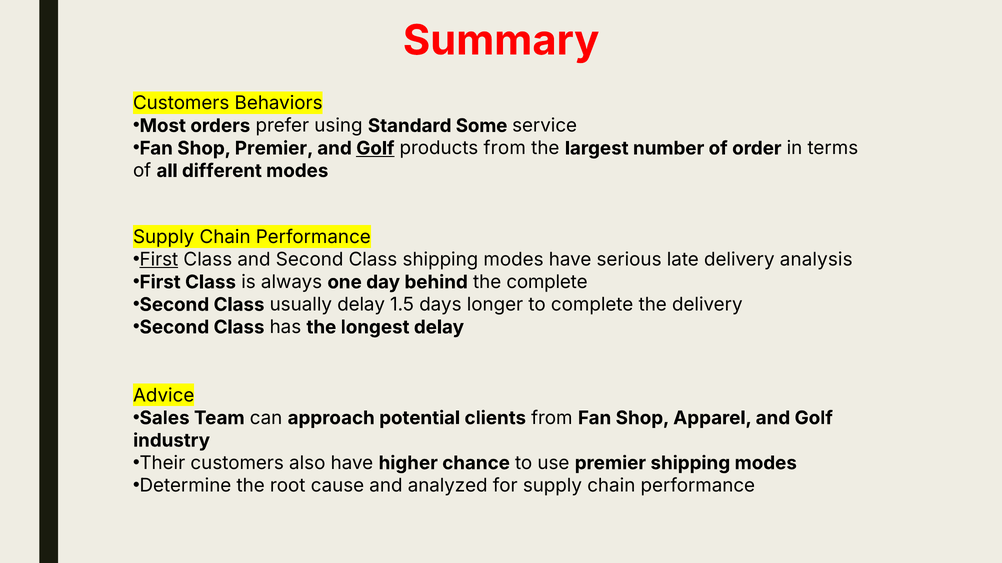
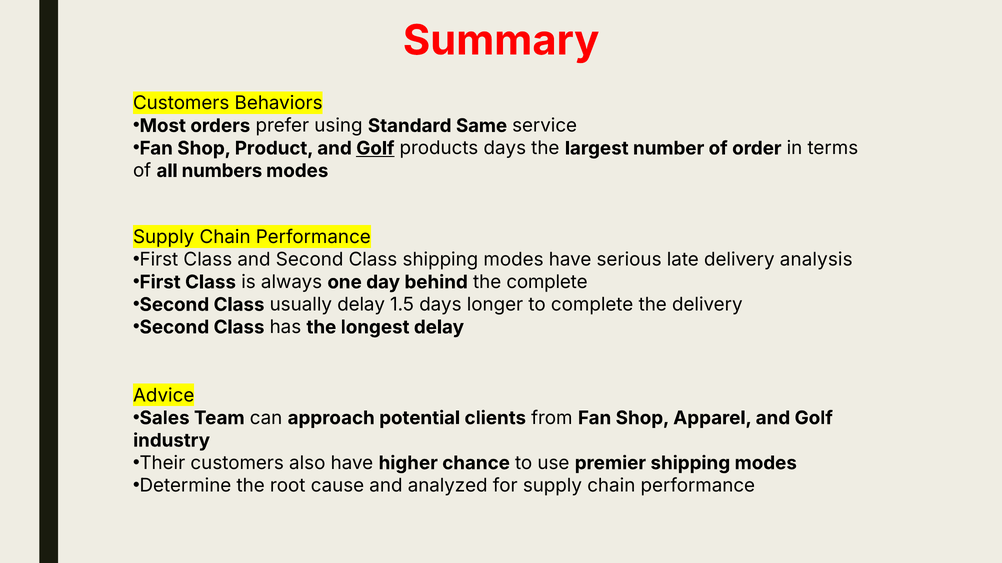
Some: Some -> Same (482, 126)
Shop Premier: Premier -> Product (274, 148)
products from: from -> days (505, 148)
different: different -> numbers (222, 171)
First underline: present -> none (159, 260)
